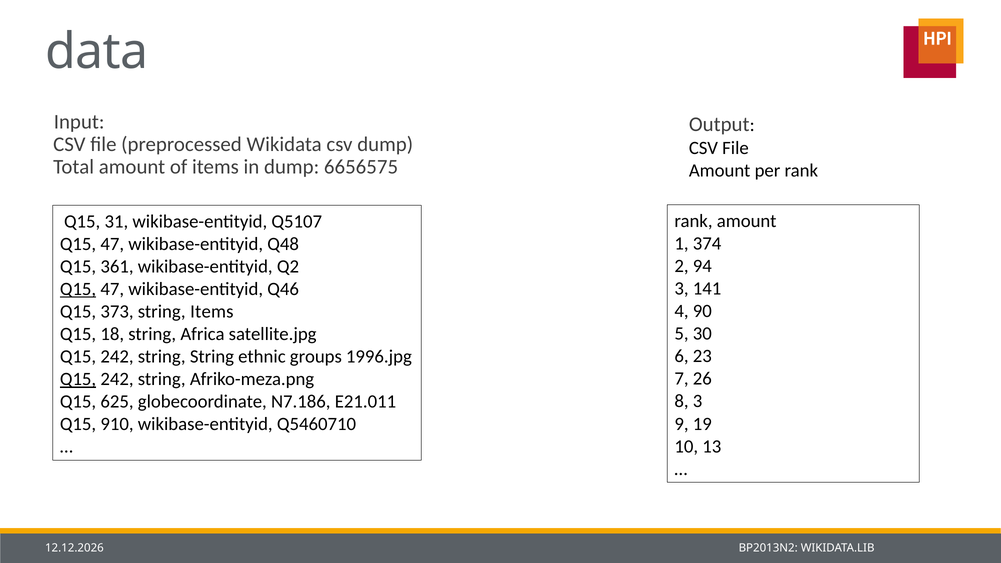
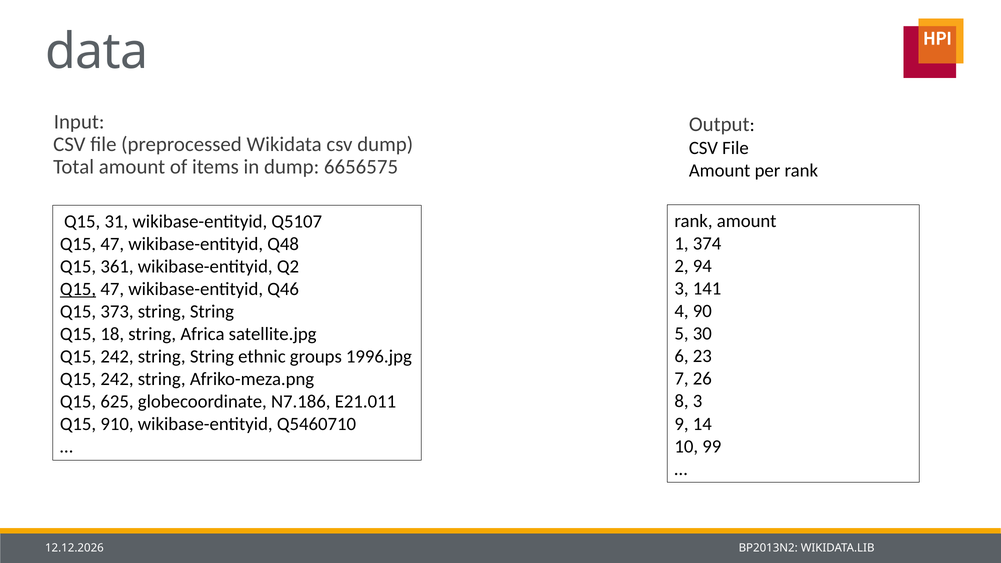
373 string Items: Items -> String (212, 312)
Q15 underline: present -> none (78, 379)
19: 19 -> 14 (702, 424)
13: 13 -> 99 (712, 446)
